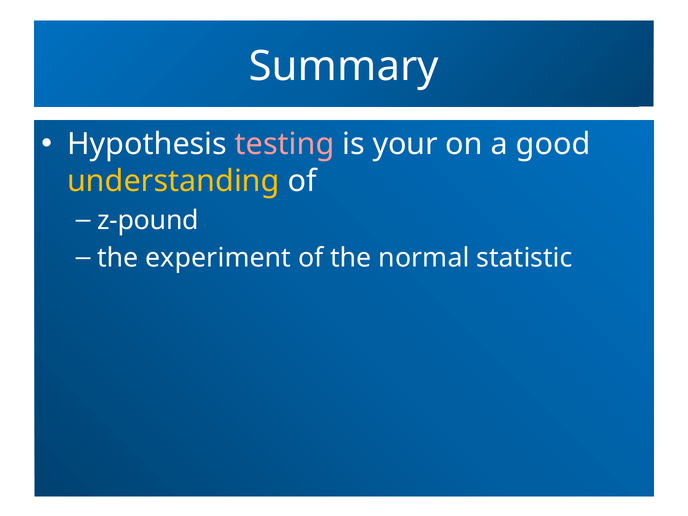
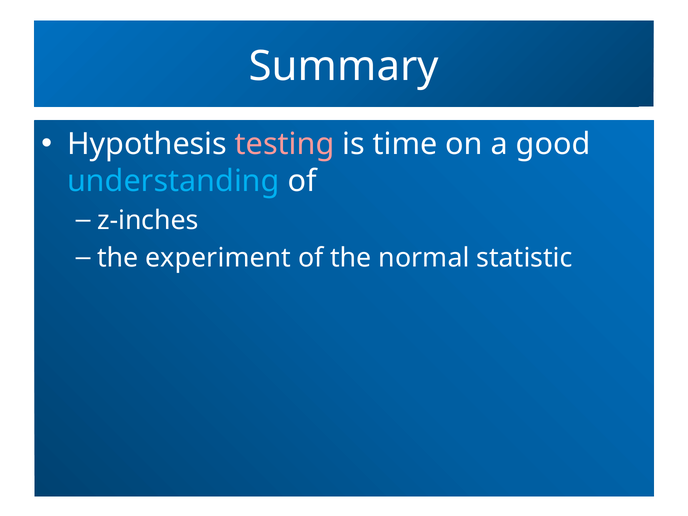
your: your -> time (405, 144)
understanding colour: yellow -> light blue (173, 181)
z-pound: z-pound -> z-inches (148, 221)
